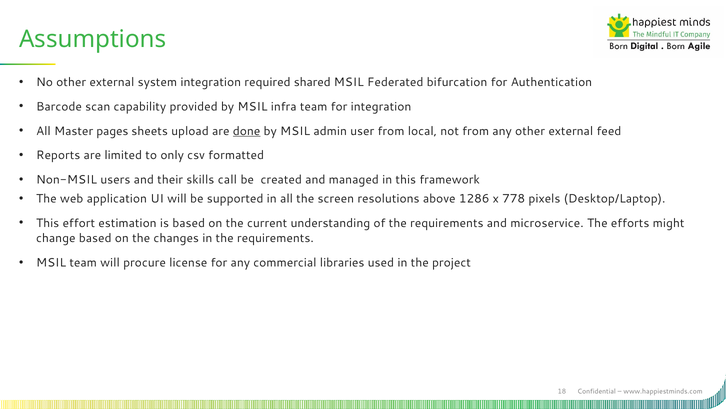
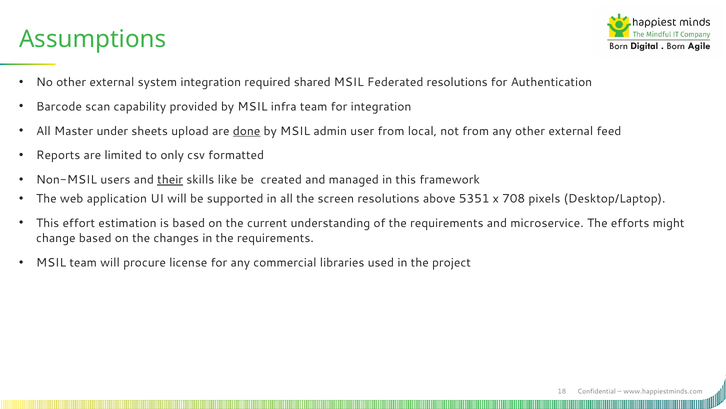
Federated bifurcation: bifurcation -> resolutions (457, 82)
pages: pages -> under (112, 131)
their underline: none -> present (170, 179)
call: call -> like (227, 179)
1286: 1286 -> 5351 (474, 199)
778: 778 -> 708 (514, 199)
